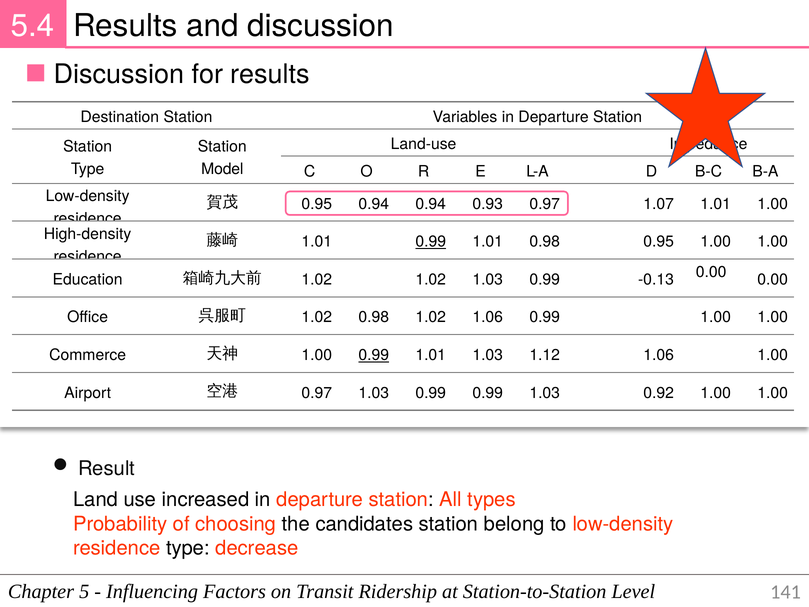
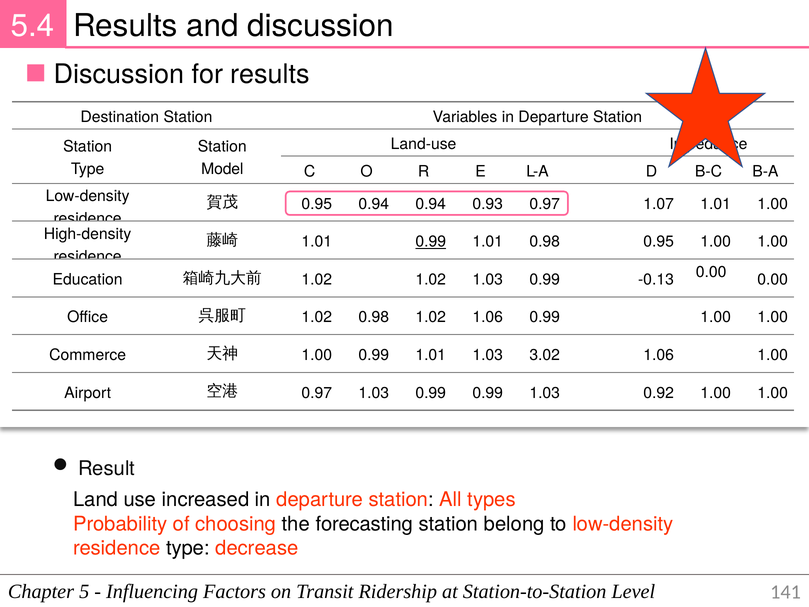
0.99 underline: present -> none (374, 355)
1.12: 1.12 -> 3.02 (545, 355)
candidates: candidates -> forecasting (364, 524)
